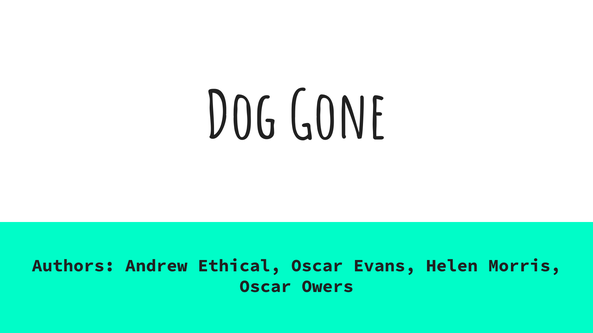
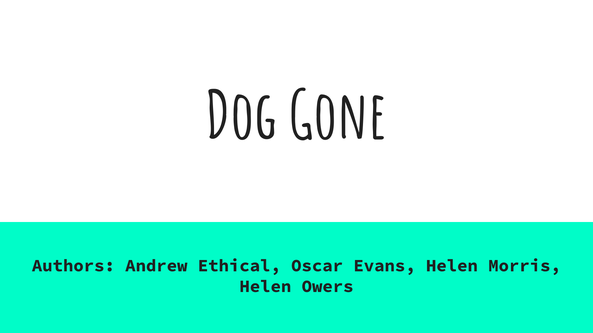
Oscar: Oscar -> Helen (265, 287)
